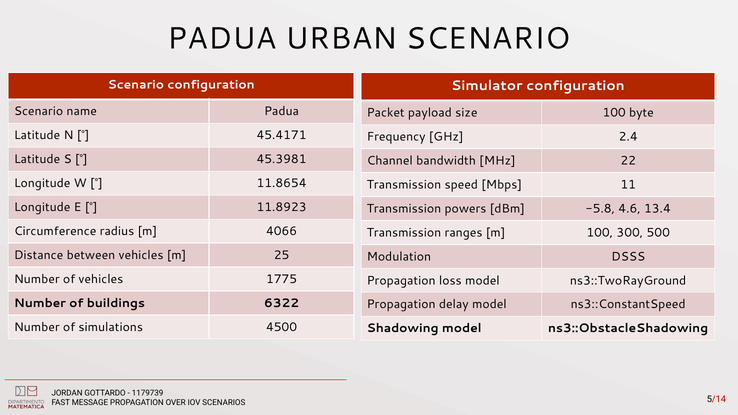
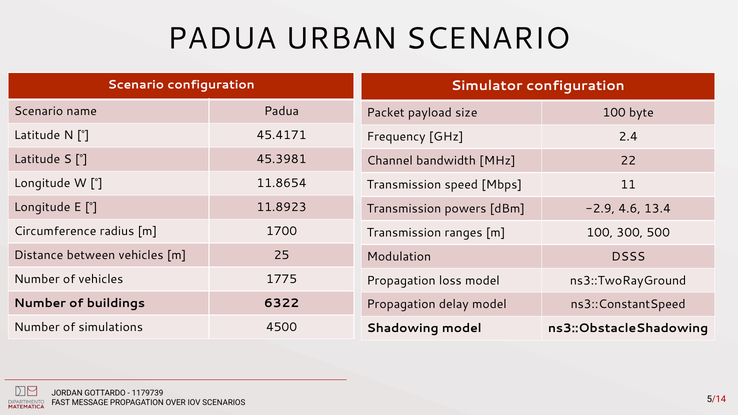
-5.8: -5.8 -> -2.9 (600, 209)
4066: 4066 -> 1700 (282, 231)
